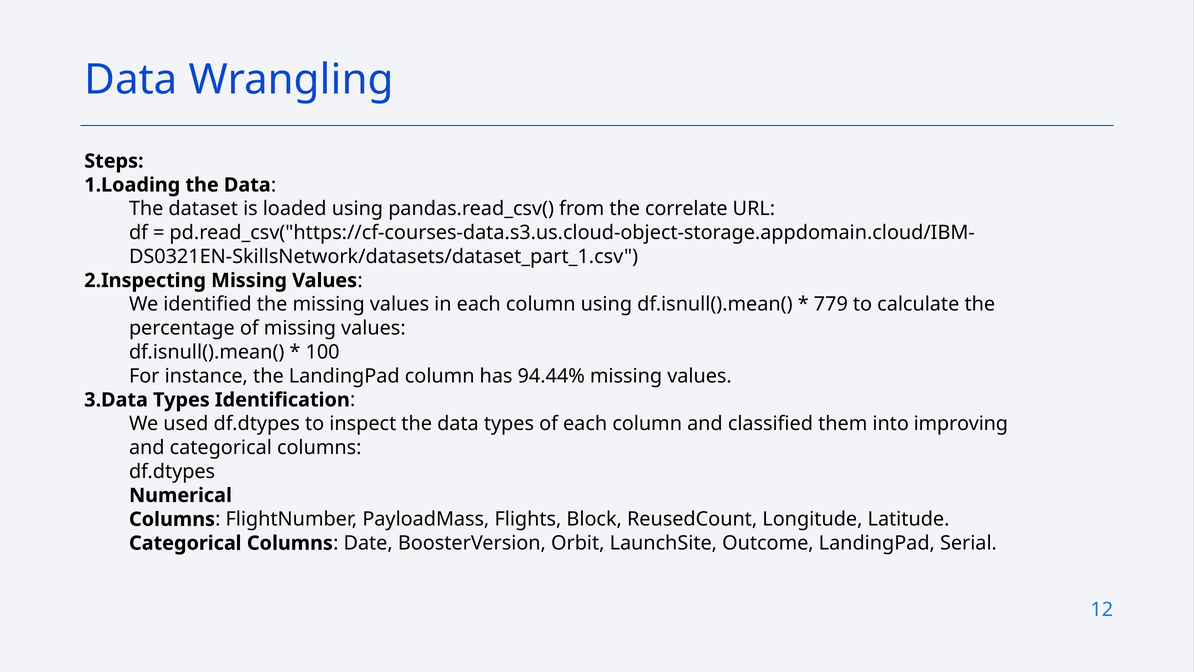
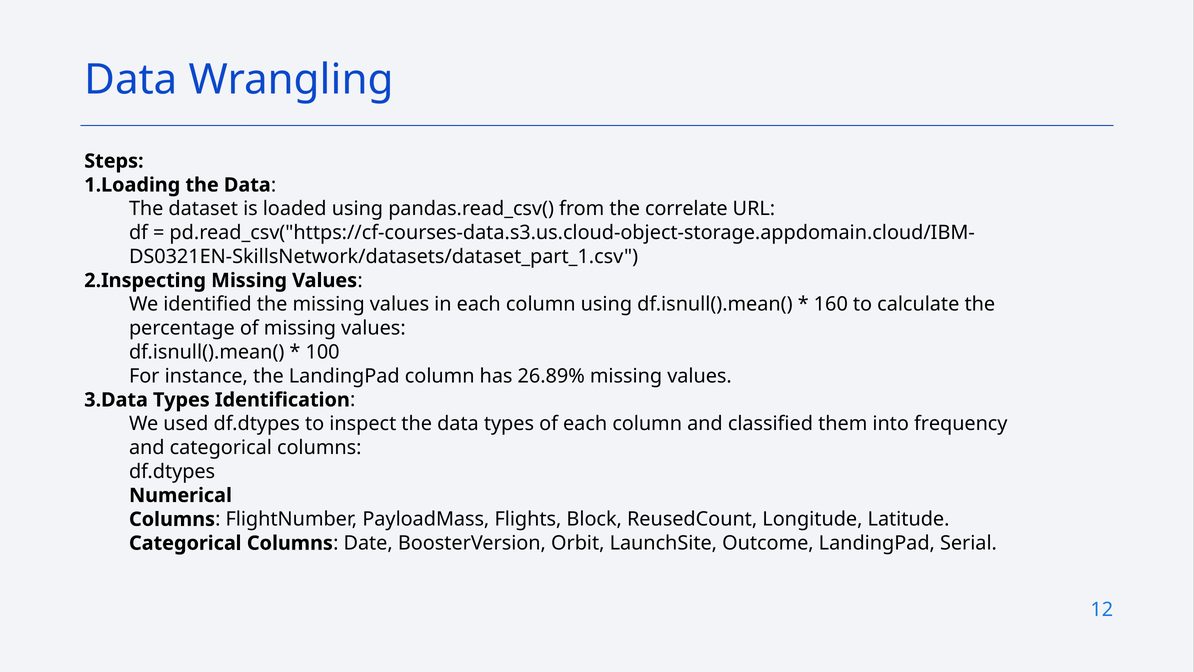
779: 779 -> 160 (831, 304)
94.44%: 94.44% -> 26.89% (551, 376)
improving: improving -> frequency (961, 424)
